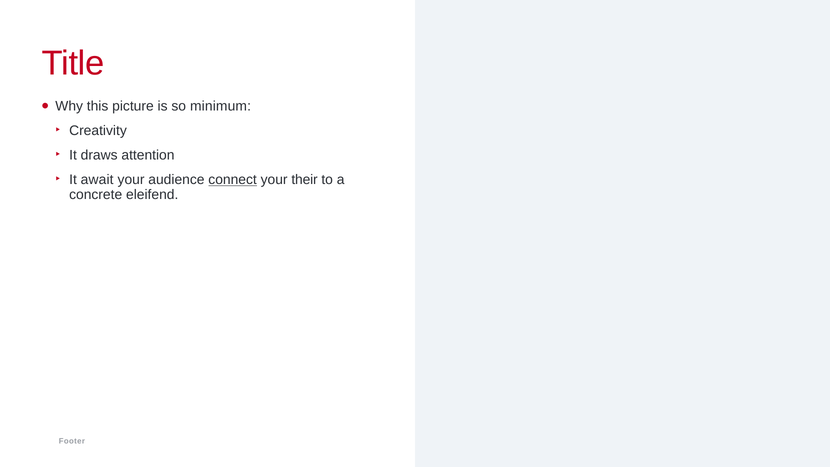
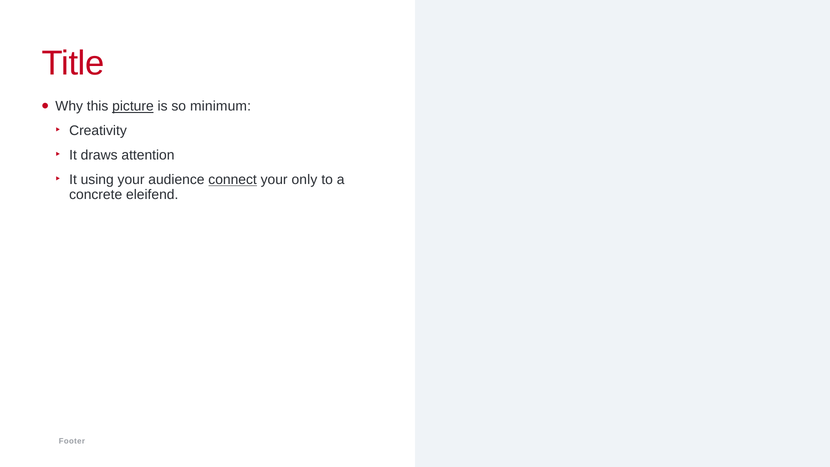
picture underline: none -> present (133, 106)
await: await -> using (97, 180)
their: their -> only (304, 180)
